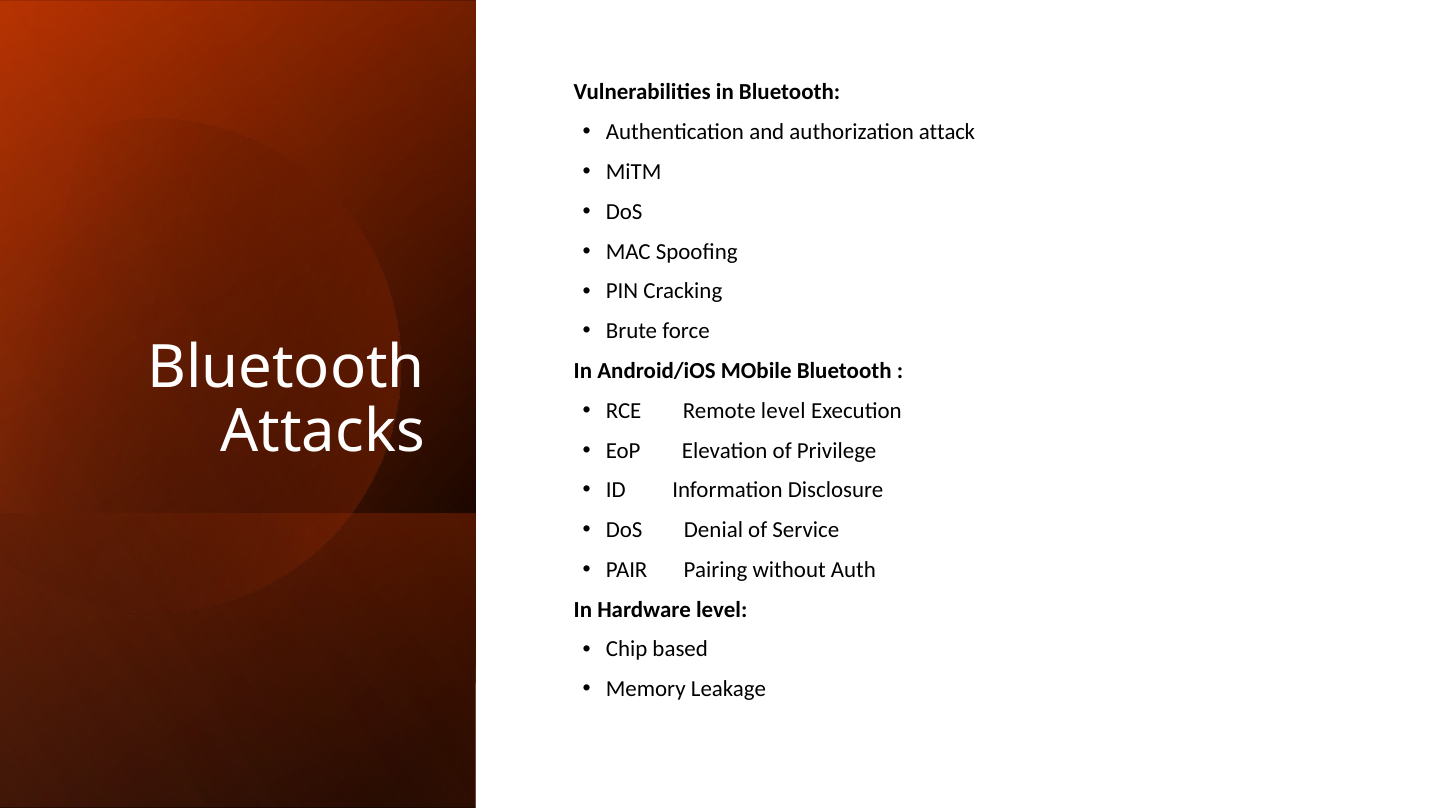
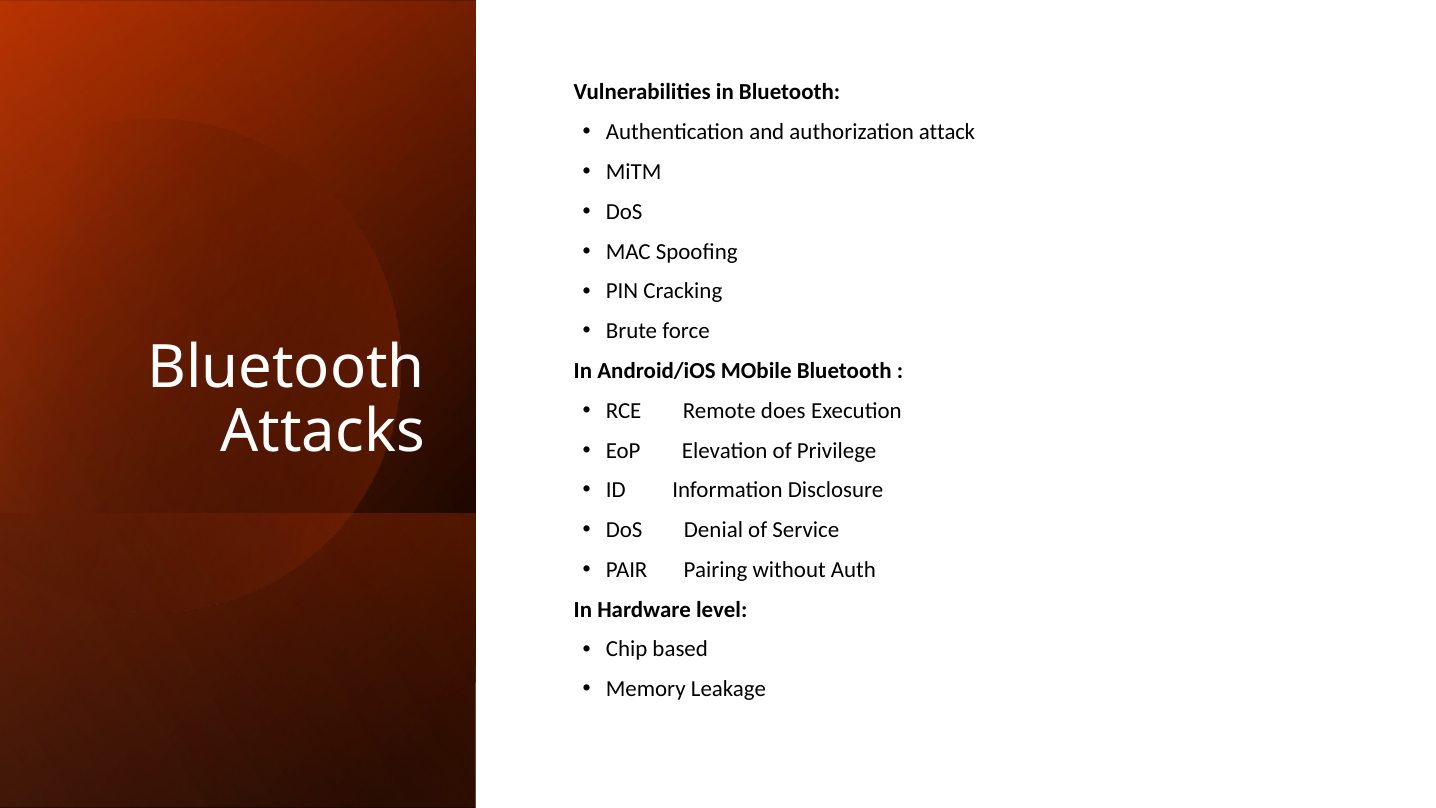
Remote level: level -> does (783, 411)
